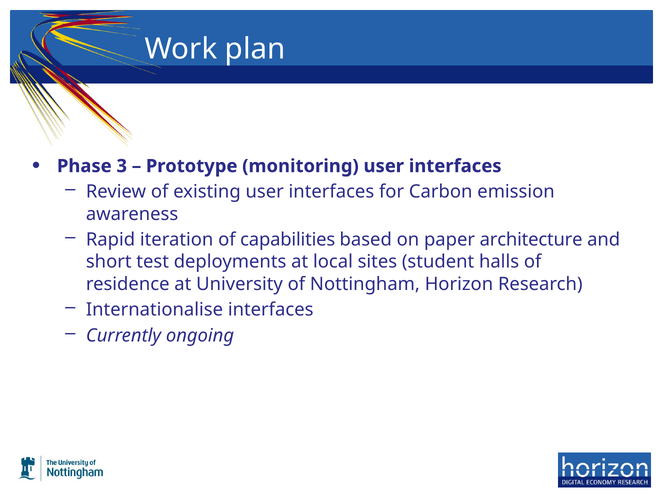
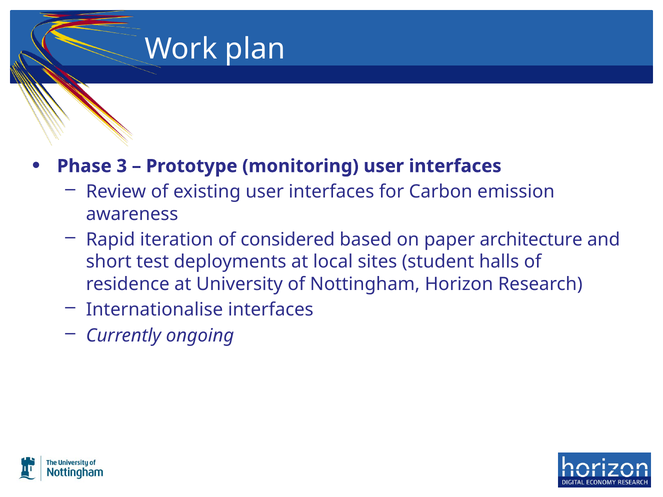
capabilities: capabilities -> considered (288, 240)
